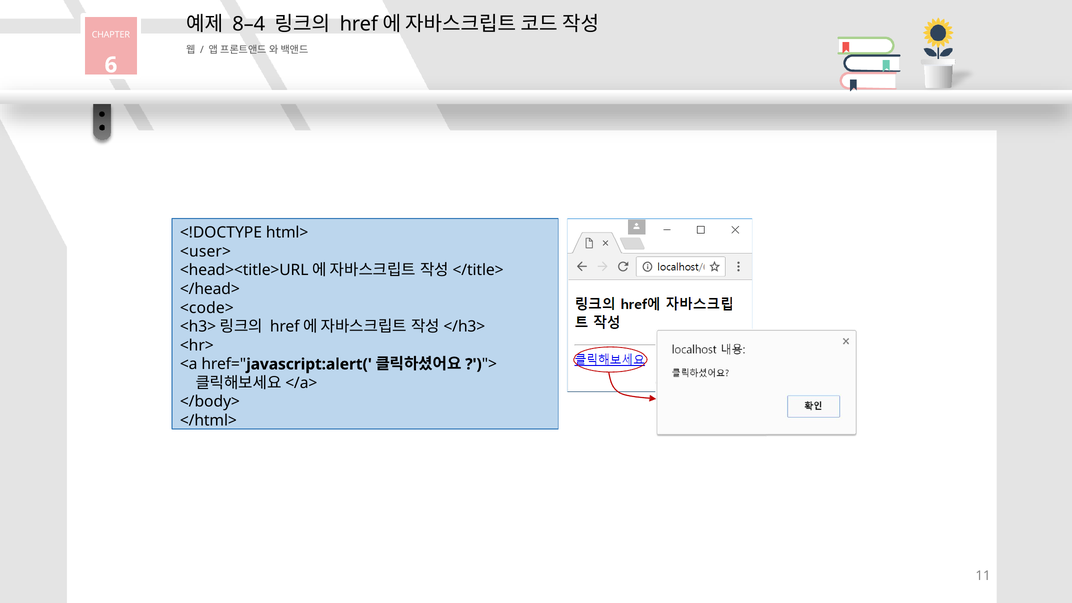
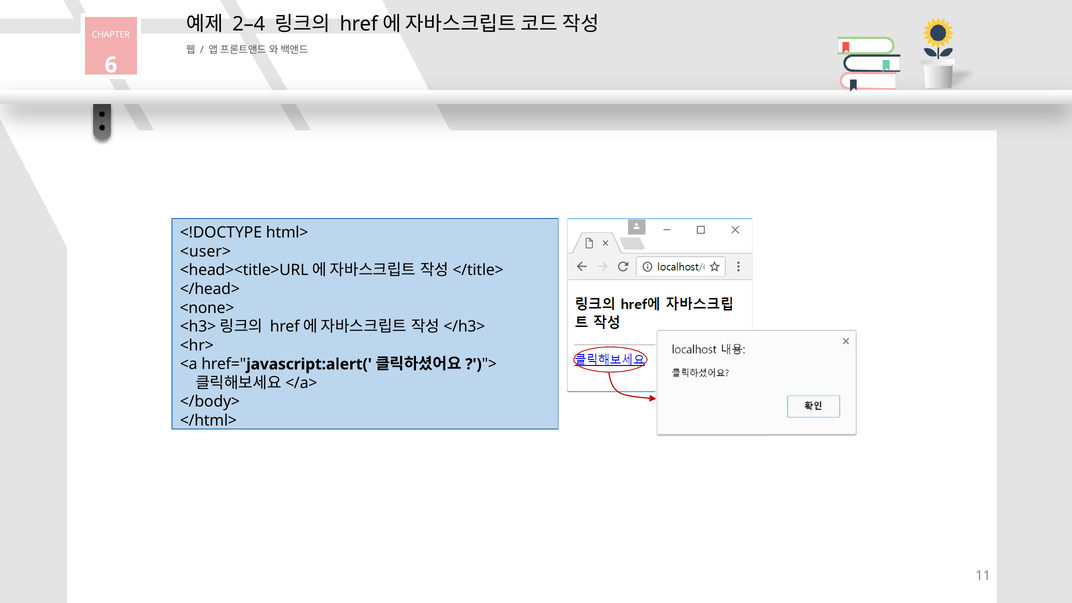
8–4: 8–4 -> 2–4 (249, 24)
<code>: <code> -> <none> (207, 308)
